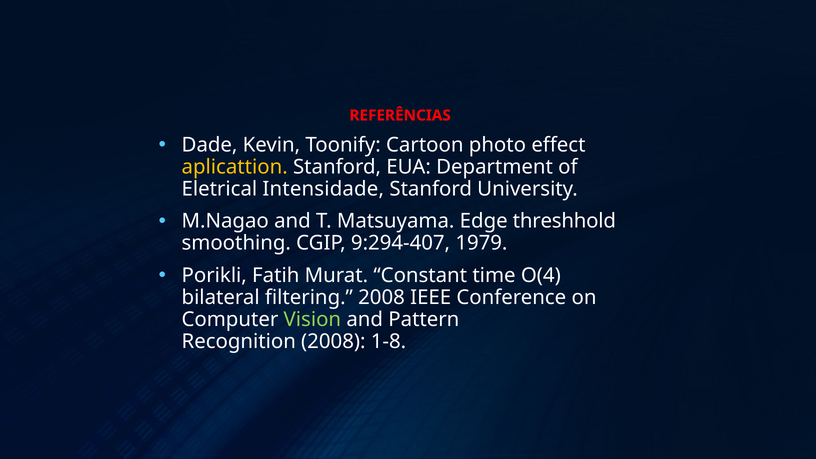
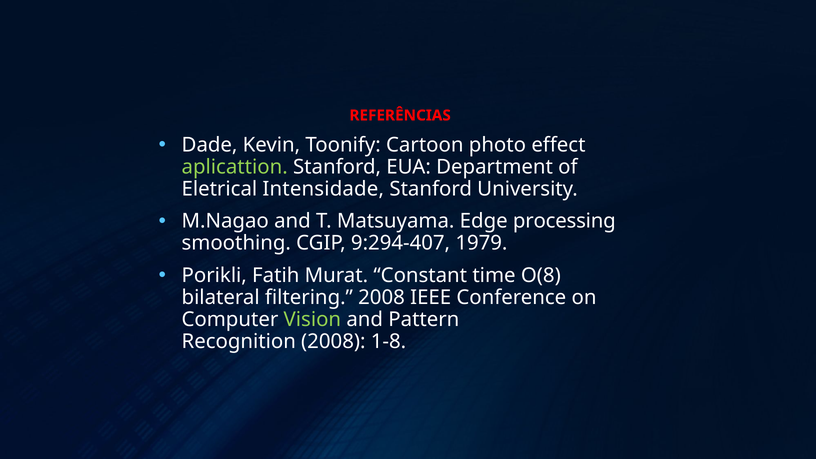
aplicattion colour: yellow -> light green (235, 167)
threshhold: threshhold -> processing (564, 221)
O(4: O(4 -> O(8 (541, 275)
